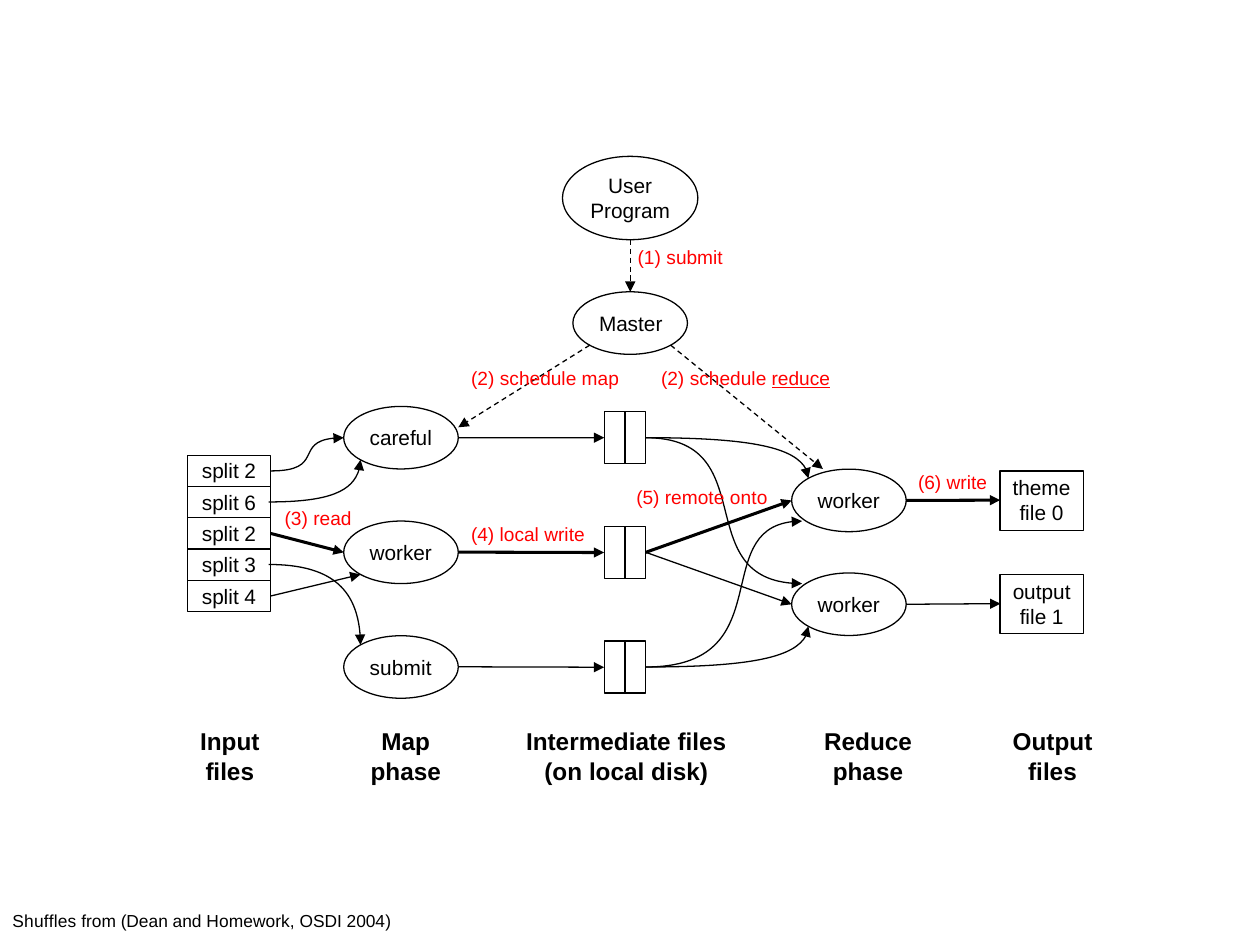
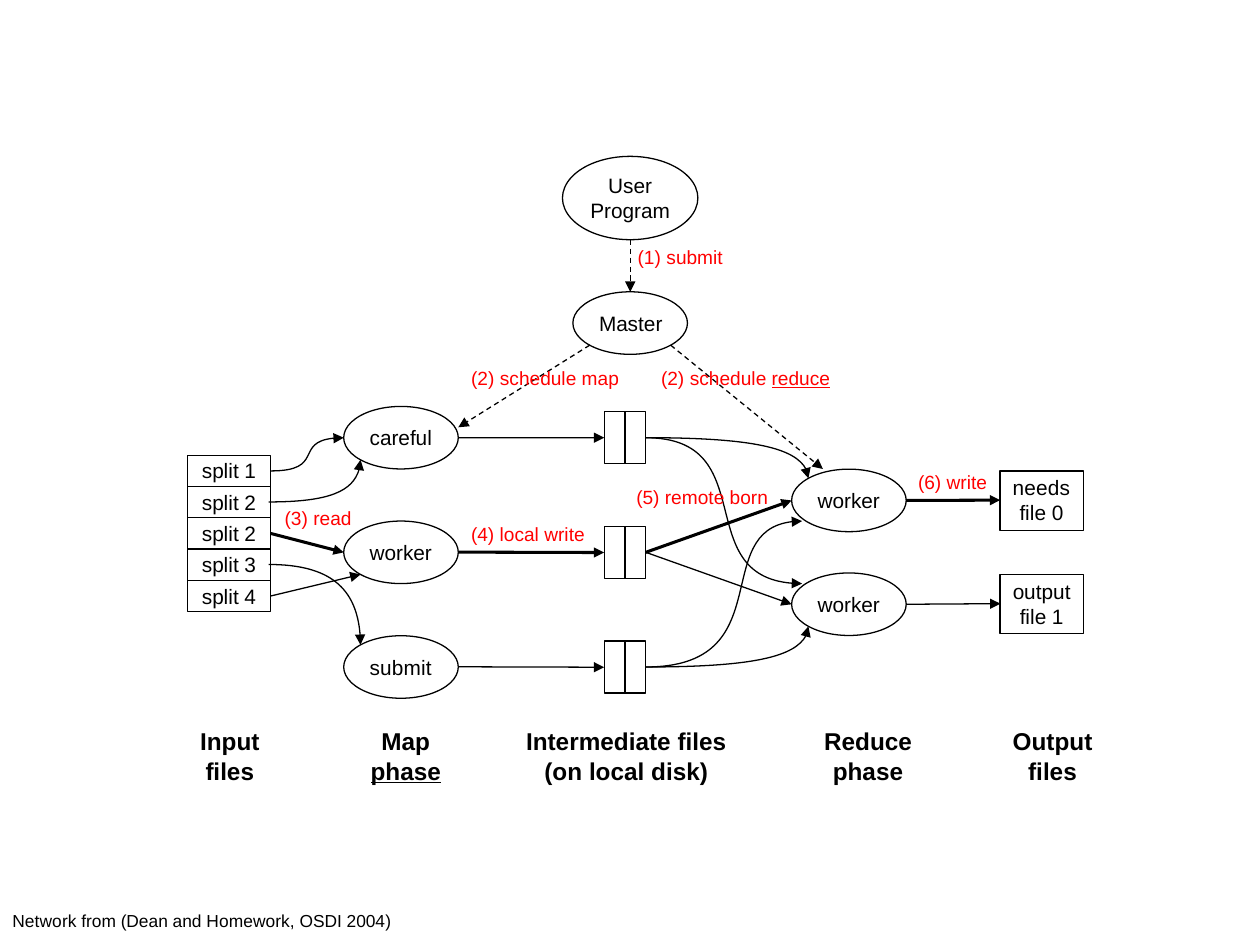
2: 2 -> 1 (250, 472)
theme: theme -> needs (1041, 489)
onto: onto -> born (749, 498)
6: 6 -> 2 (250, 503)
phase underline: none -> present (406, 772)
Shuffles: Shuffles -> Network (44, 922)
